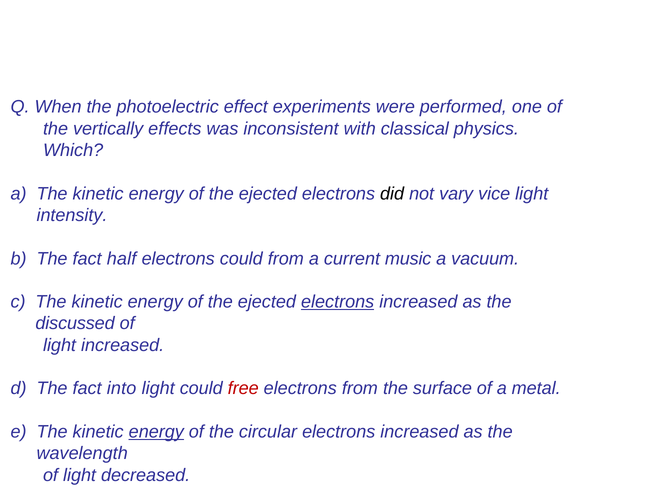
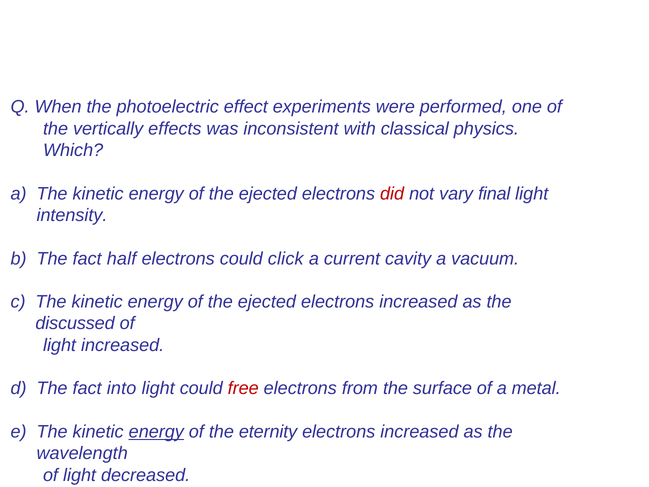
did colour: black -> red (392, 193)
vice: vice -> final (494, 193)
could from: from -> click (286, 258)
music: music -> cavity (408, 258)
electrons underline: present -> none (338, 302)
circular: circular -> eternity (268, 432)
